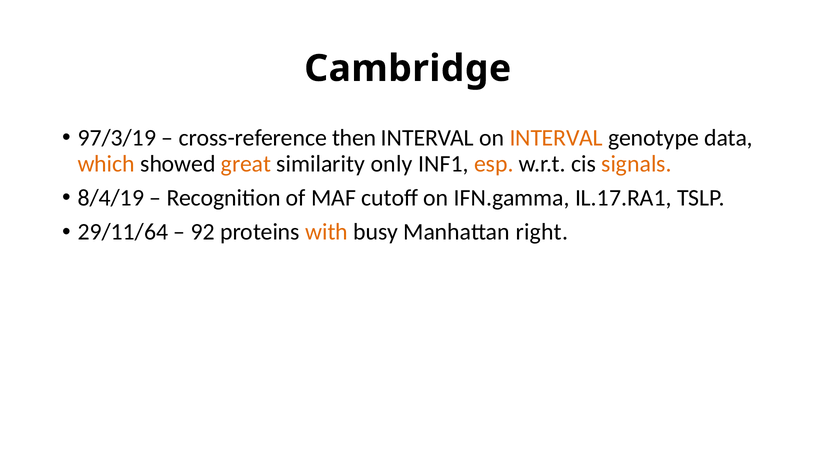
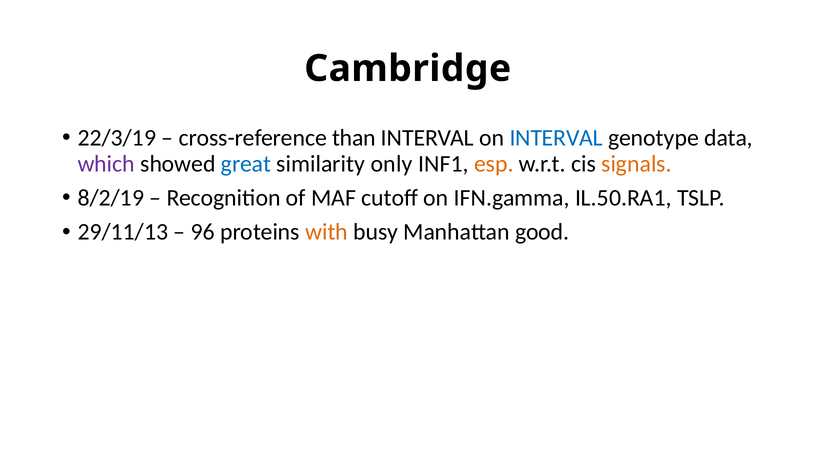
97/3/19: 97/3/19 -> 22/3/19 (117, 138)
then: then -> than (354, 138)
INTERVAL colour: orange -> blue (556, 138)
which colour: orange -> purple (106, 164)
great colour: orange -> blue (246, 164)
8/4/19: 8/4/19 -> 8/2/19 (111, 198)
IL.17.RA1: IL.17.RA1 -> IL.50.RA1 (623, 198)
29/11/64: 29/11/64 -> 29/11/13 (123, 232)
92: 92 -> 96 (203, 232)
right: right -> good (542, 232)
